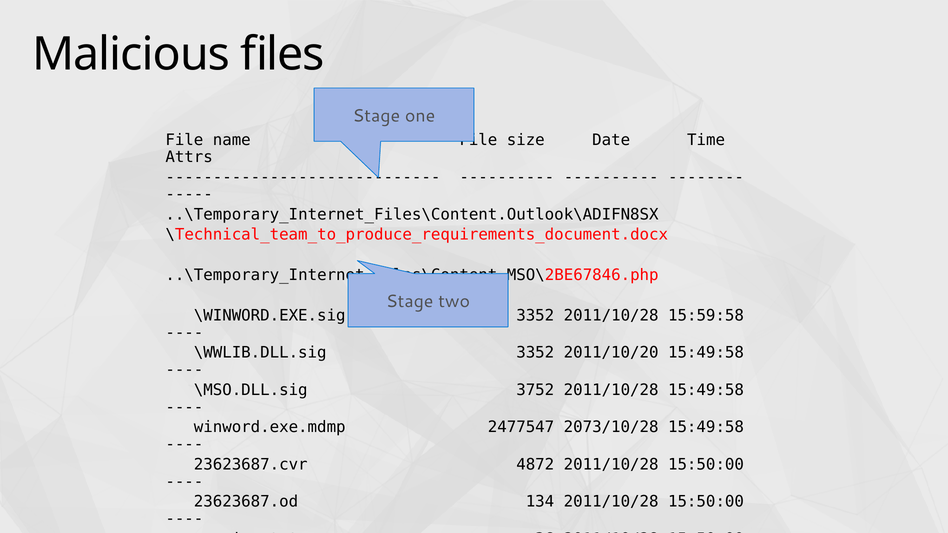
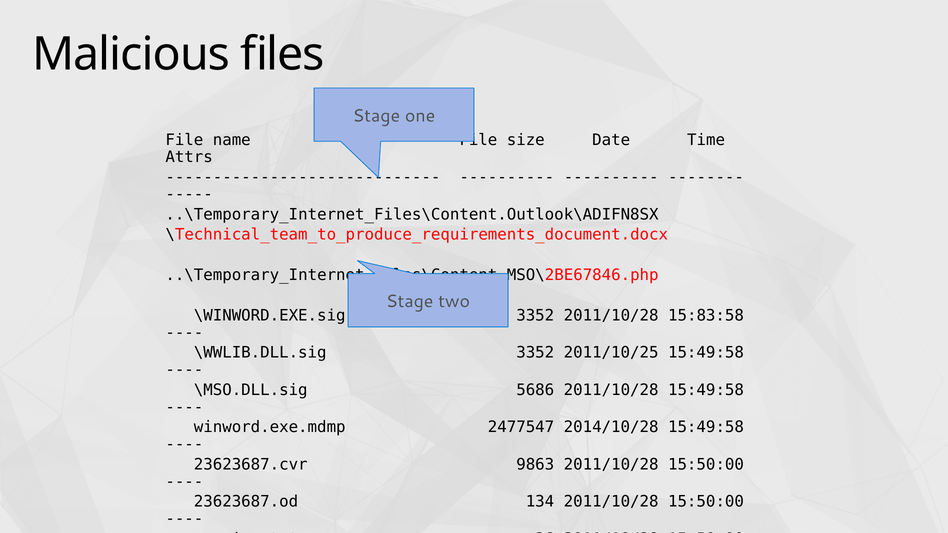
15:59:58: 15:59:58 -> 15:83:58 (706, 316)
2011/10/20: 2011/10/20 -> 2011/10/25 (611, 353)
3752: 3752 -> 5686 (535, 390)
2073/10/28: 2073/10/28 -> 2014/10/28 (611, 427)
4872: 4872 -> 9863 (535, 465)
